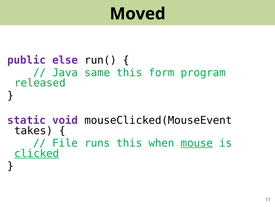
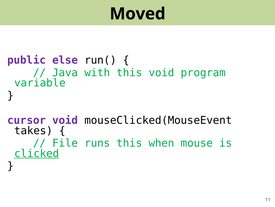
same: same -> with (97, 72)
this form: form -> void (162, 72)
released: released -> variable (40, 83)
static: static -> cursor (27, 120)
mouse underline: present -> none (197, 143)
